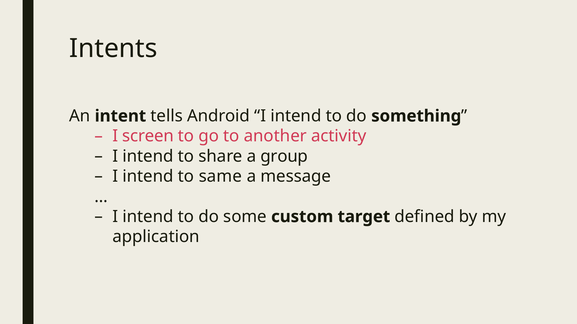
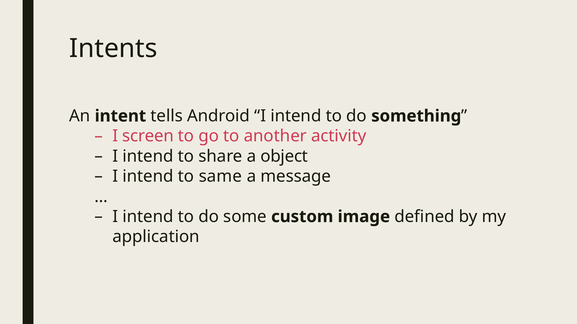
group: group -> object (284, 157)
target: target -> image (364, 217)
